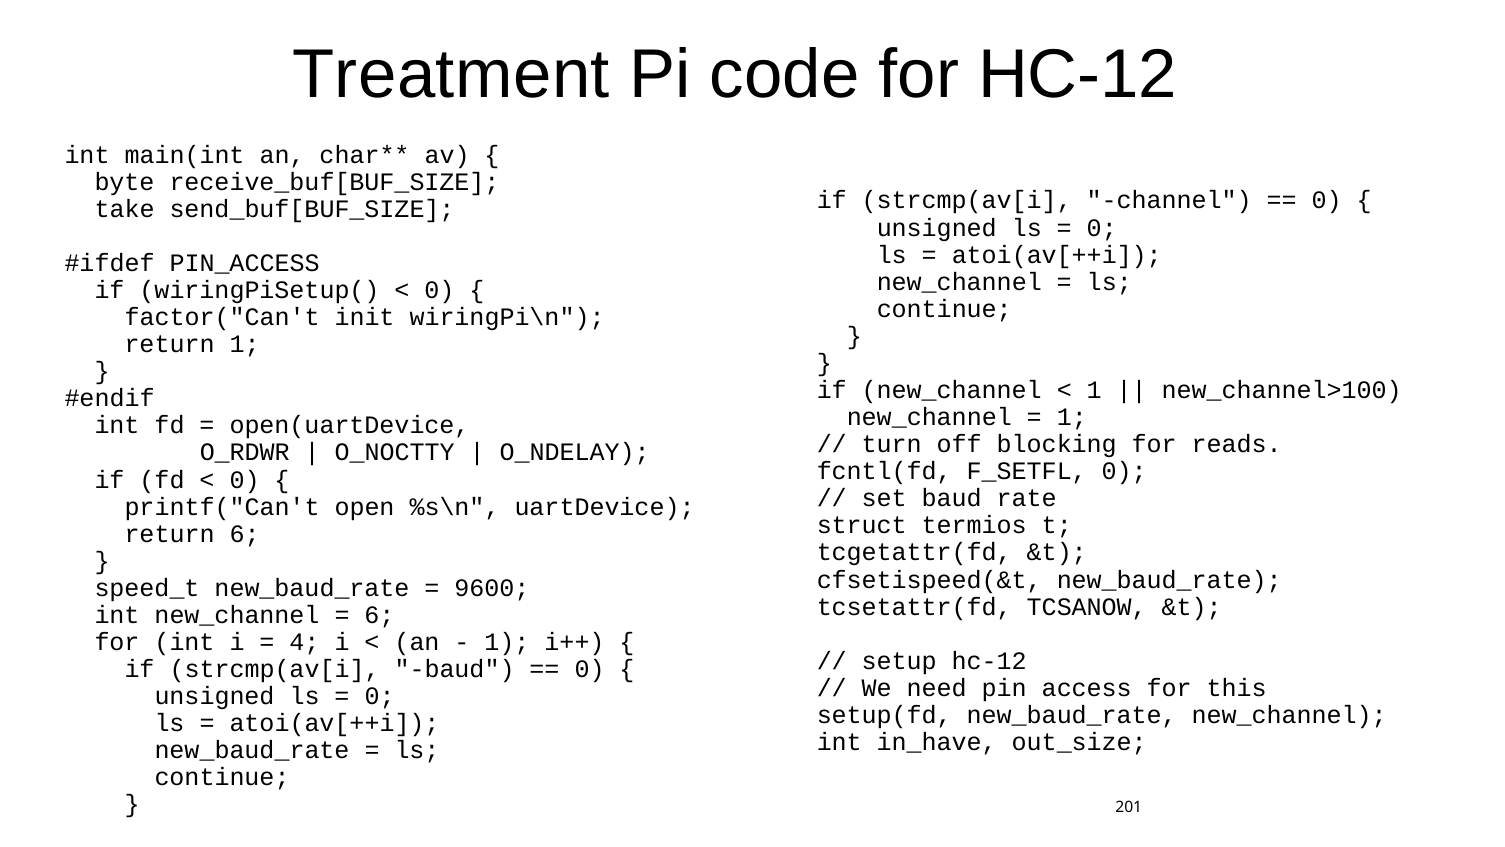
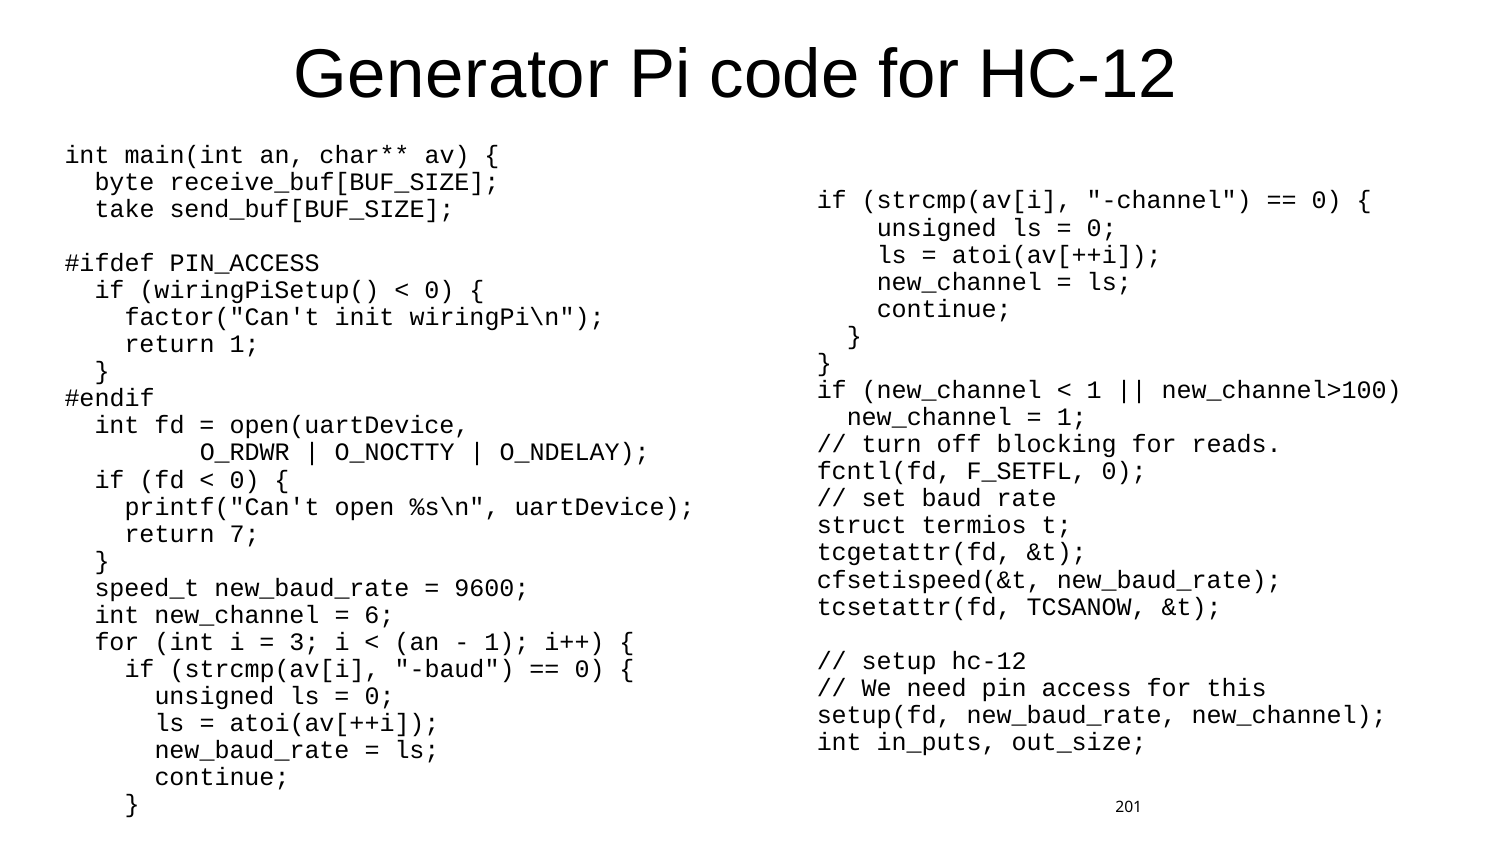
Treatment: Treatment -> Generator (451, 75)
return 6: 6 -> 7 (245, 534)
4: 4 -> 3 (304, 642)
in_have: in_have -> in_puts (937, 742)
